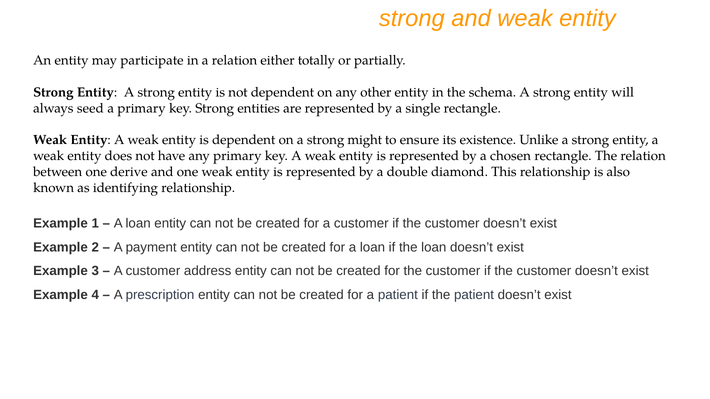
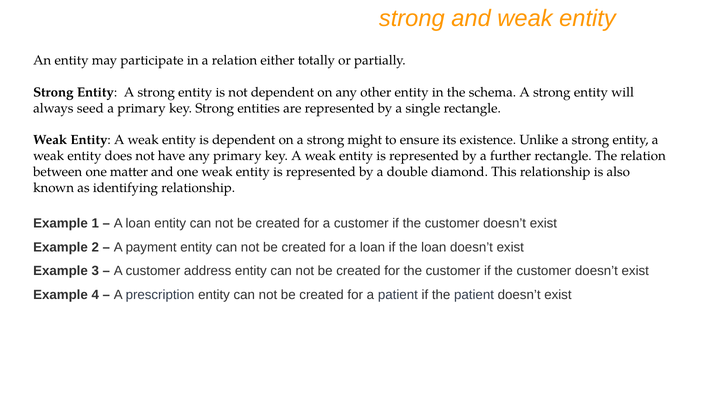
chosen: chosen -> further (511, 156)
derive: derive -> matter (129, 172)
